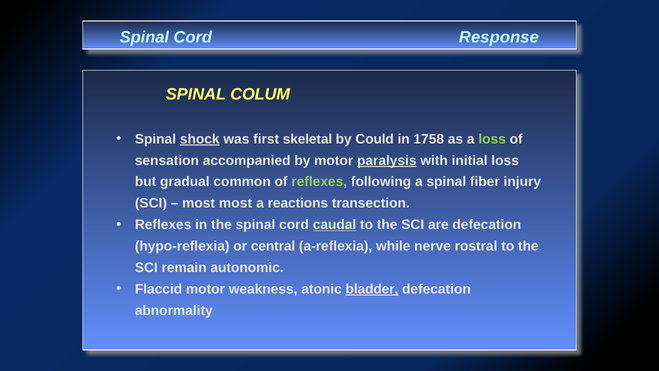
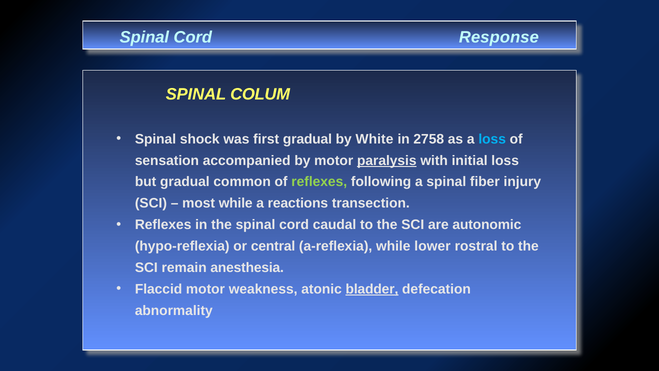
shock underline: present -> none (200, 139)
first skeletal: skeletal -> gradual (307, 139)
Could: Could -> White (375, 139)
1758: 1758 -> 2758 (429, 139)
loss colour: light green -> light blue (492, 139)
most most: most -> while (236, 203)
caudal underline: present -> none (335, 225)
are defecation: defecation -> autonomic (487, 225)
nerve: nerve -> lower (433, 246)
autonomic: autonomic -> anesthesia (247, 267)
